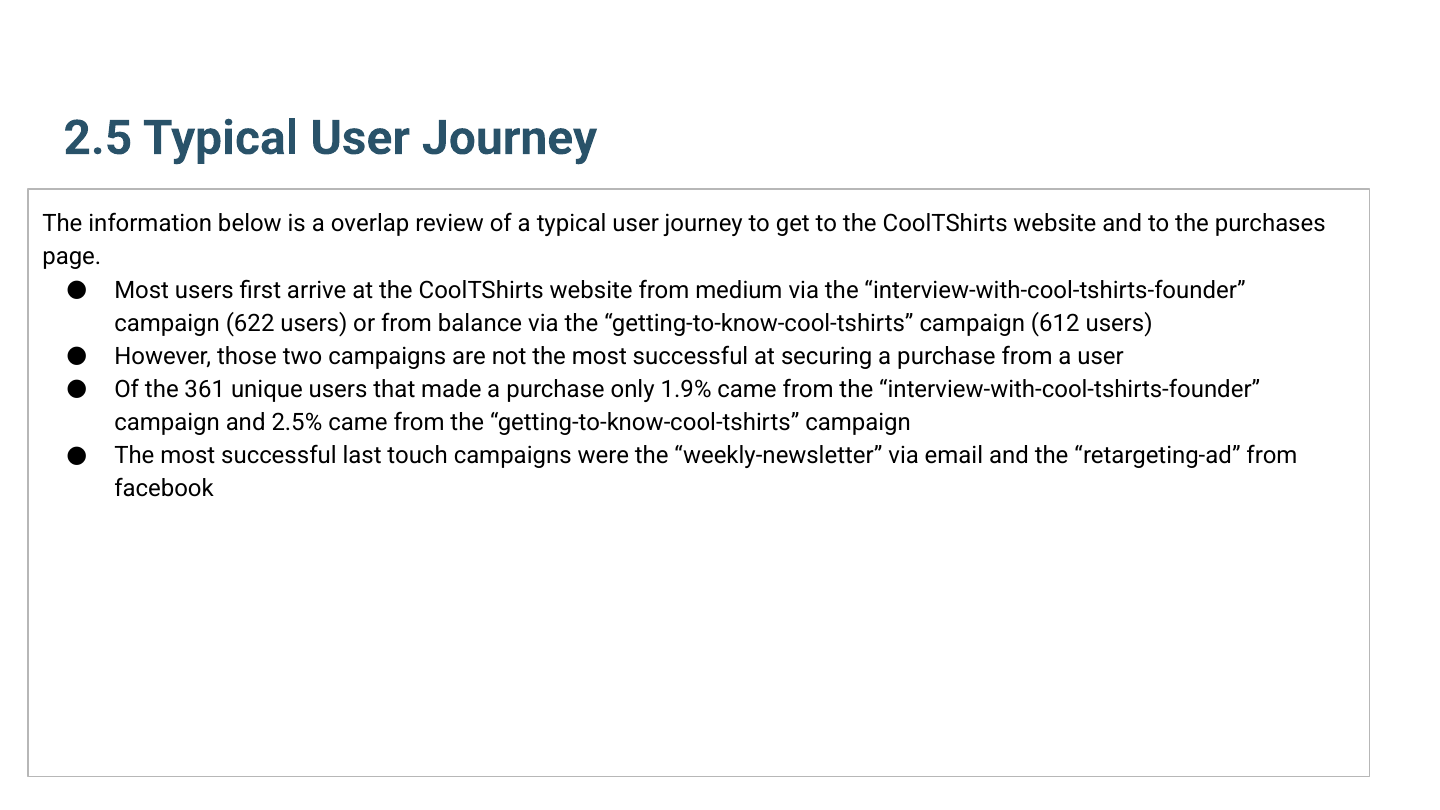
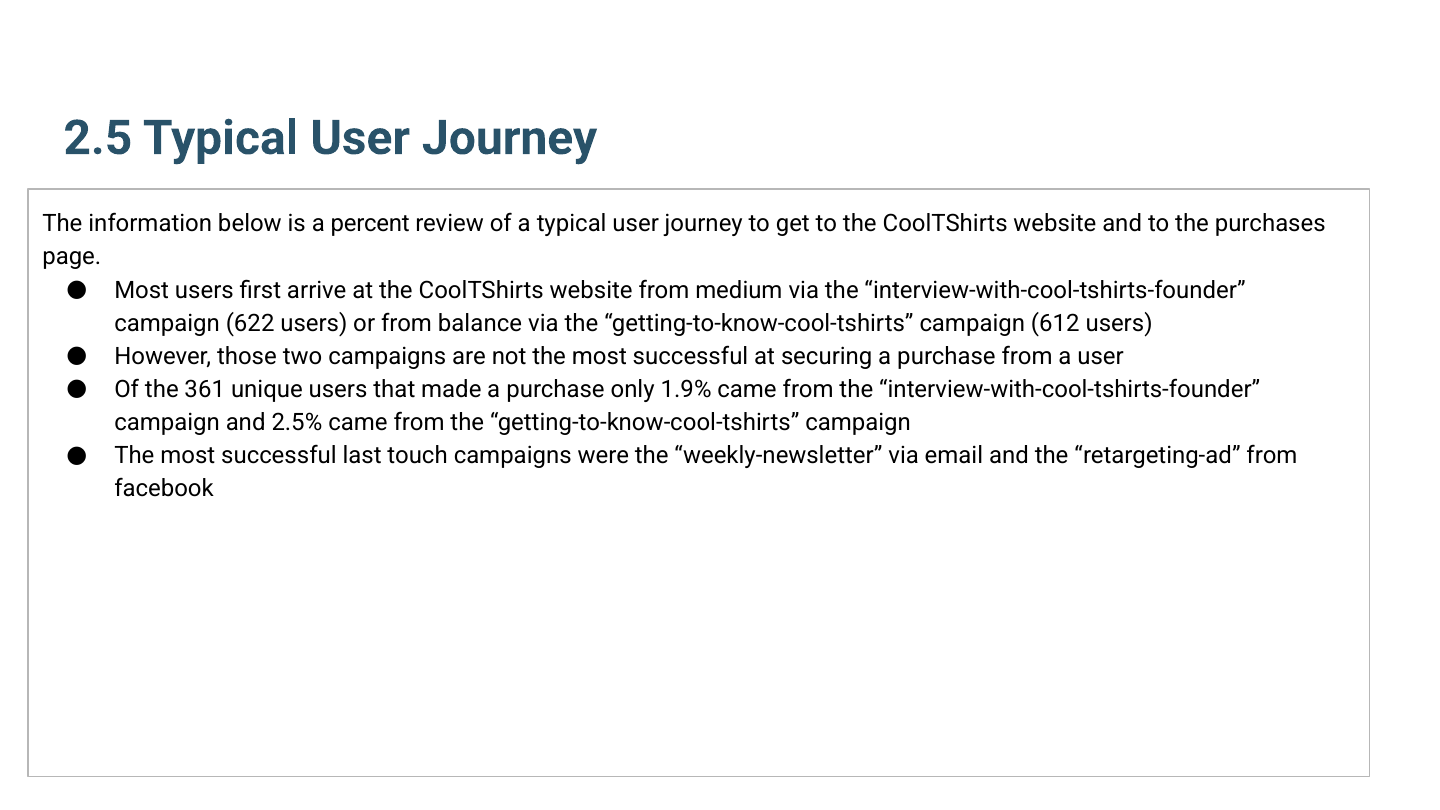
overlap: overlap -> percent (370, 224)
